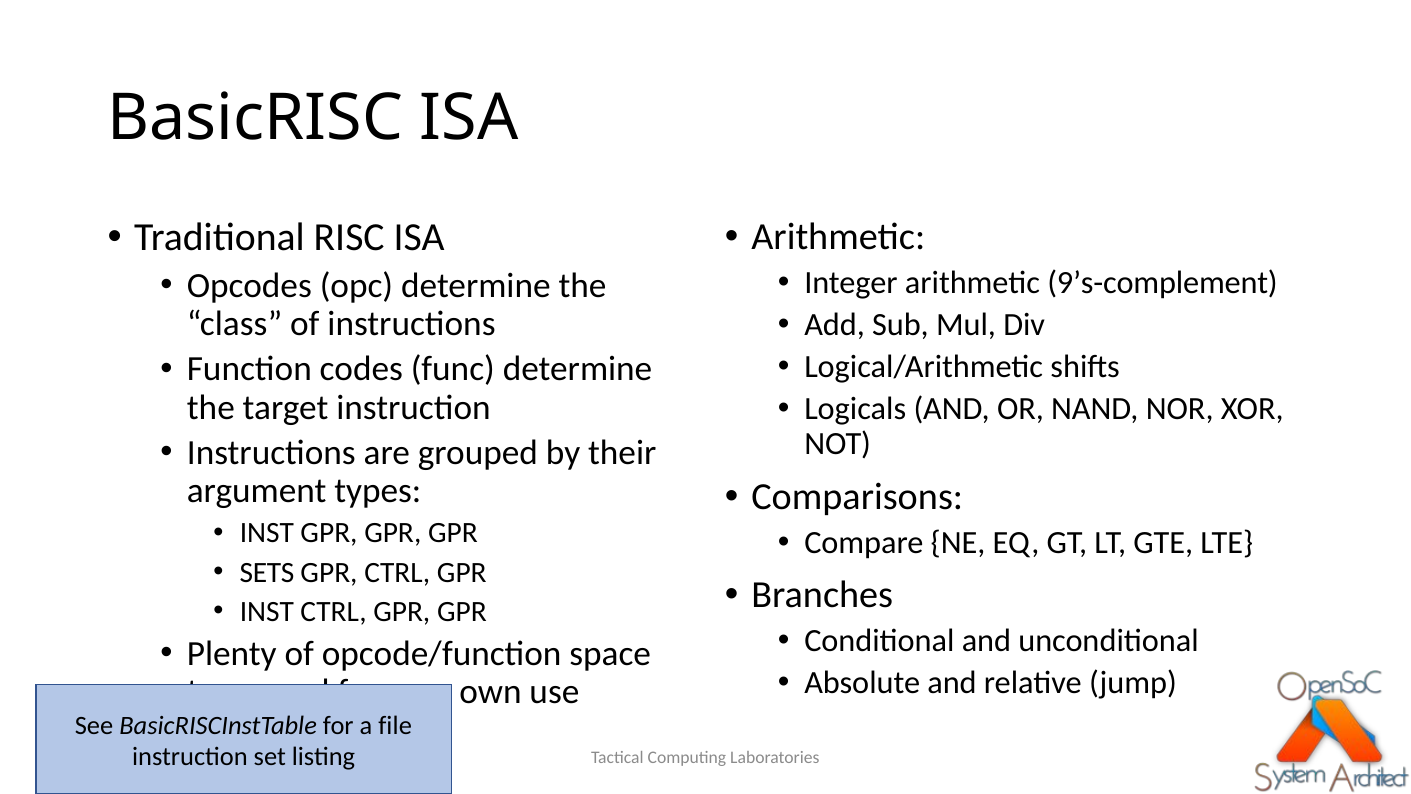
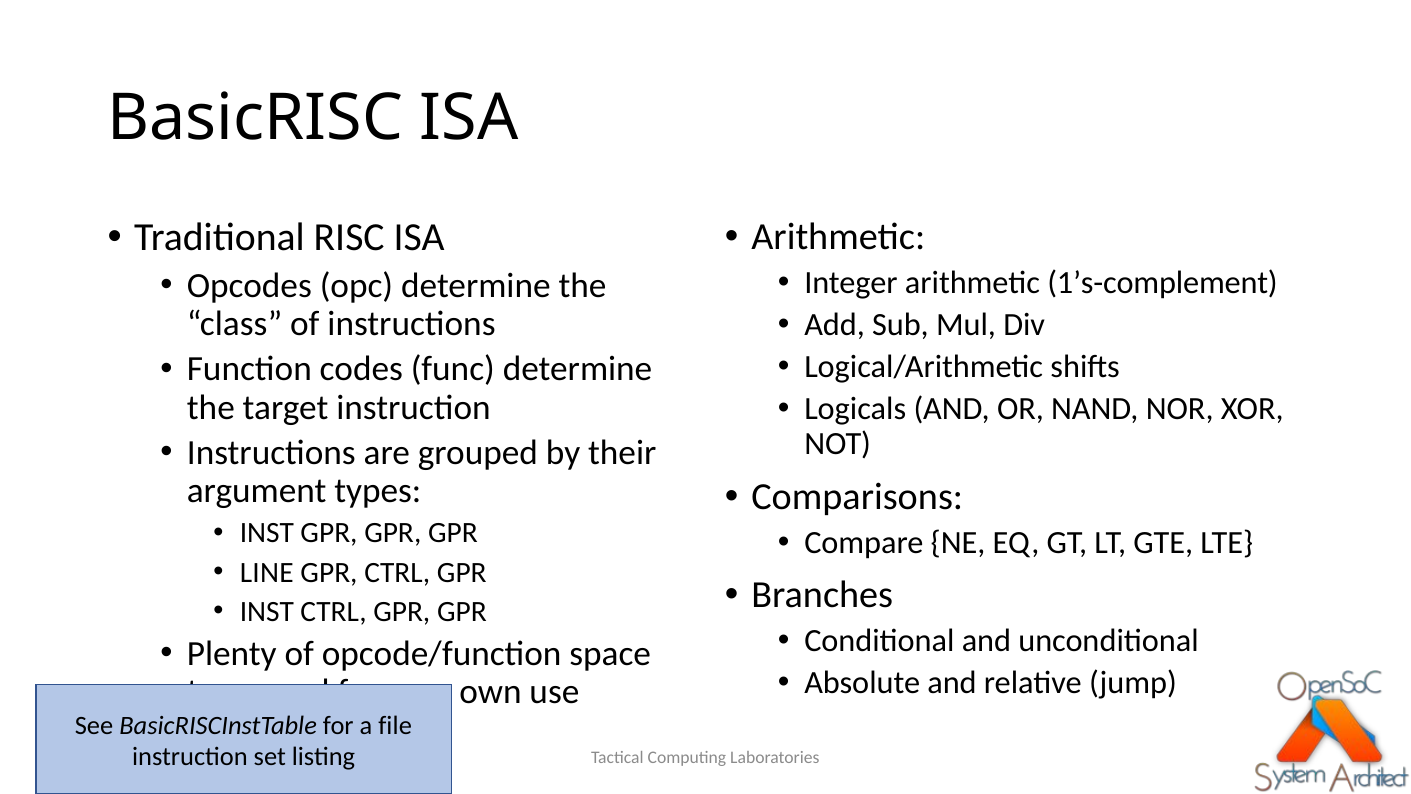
9’s-complement: 9’s-complement -> 1’s-complement (1163, 282)
SETS: SETS -> LINE (267, 572)
